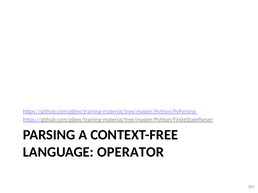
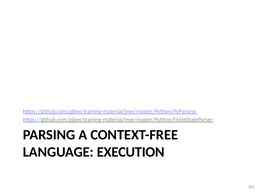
OPERATOR: OPERATOR -> EXECUTION (131, 152)
